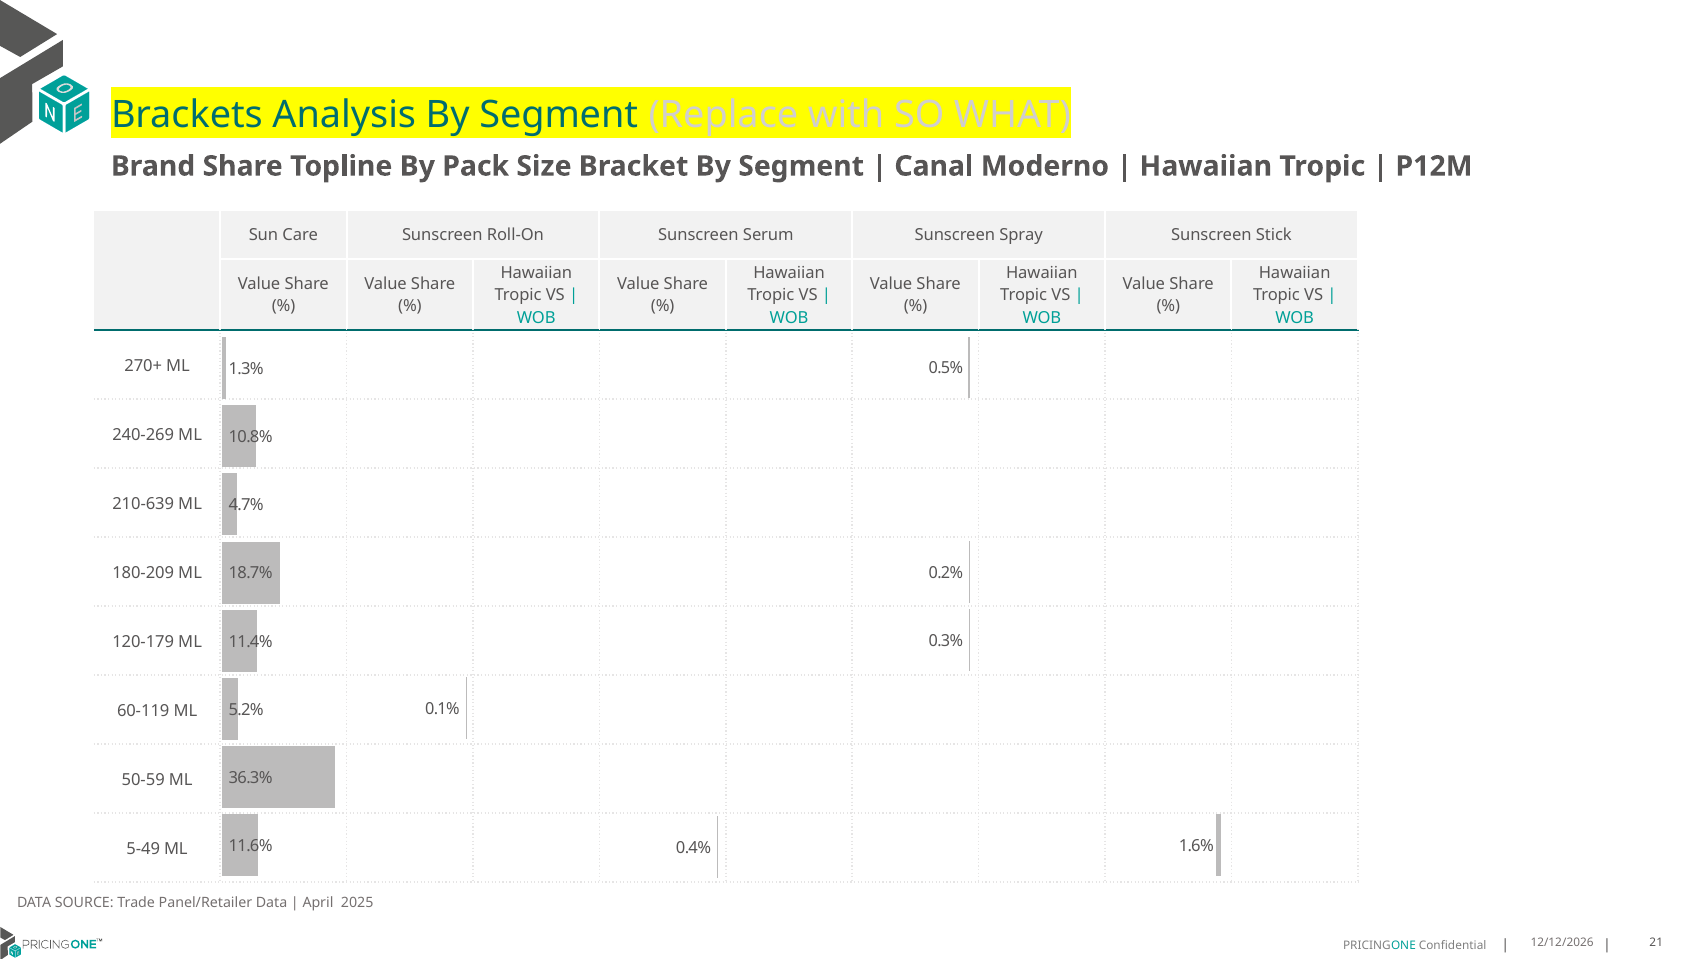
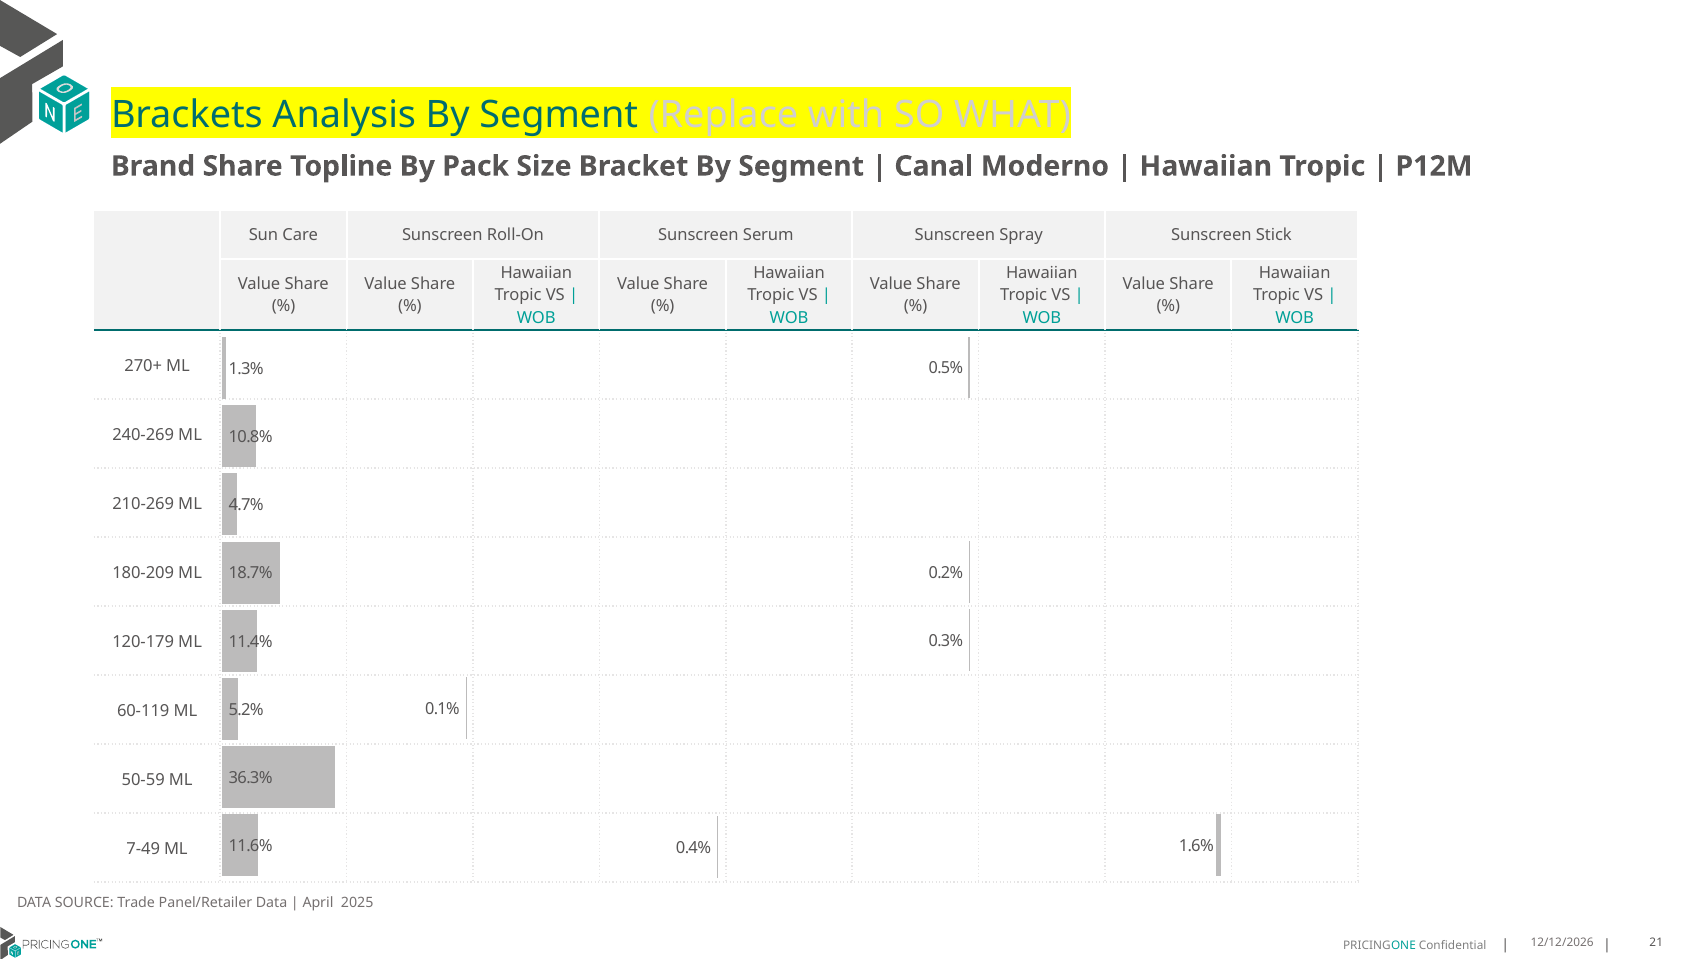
210-639: 210-639 -> 210-269 (143, 504)
5-49: 5-49 -> 7-49 (143, 849)
